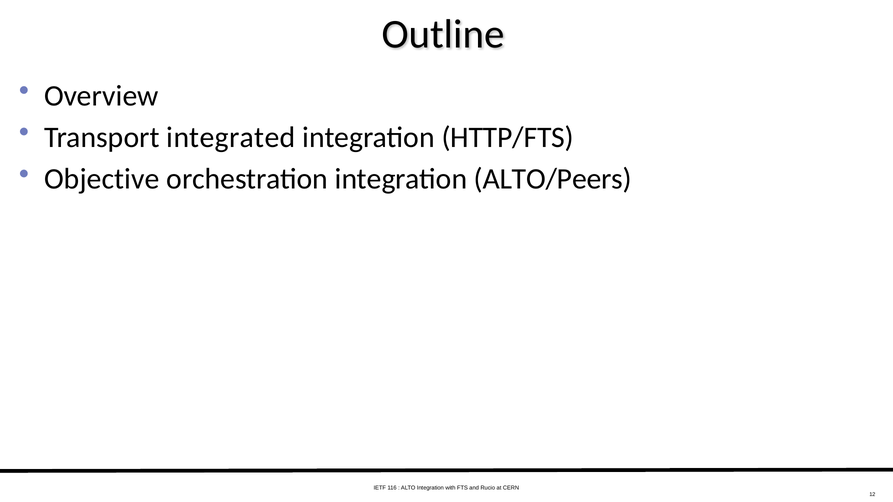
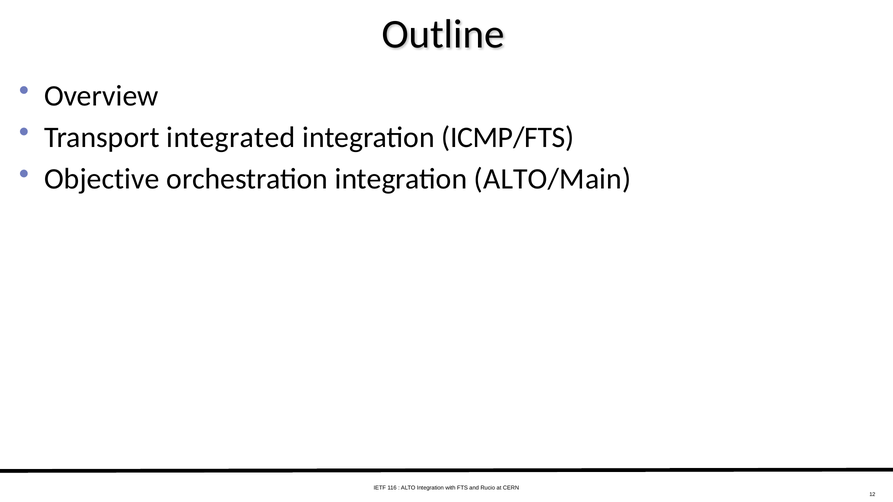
HTTP/FTS: HTTP/FTS -> ICMP/FTS (508, 138)
ALTO/Peers: ALTO/Peers -> ALTO/Main (553, 179)
